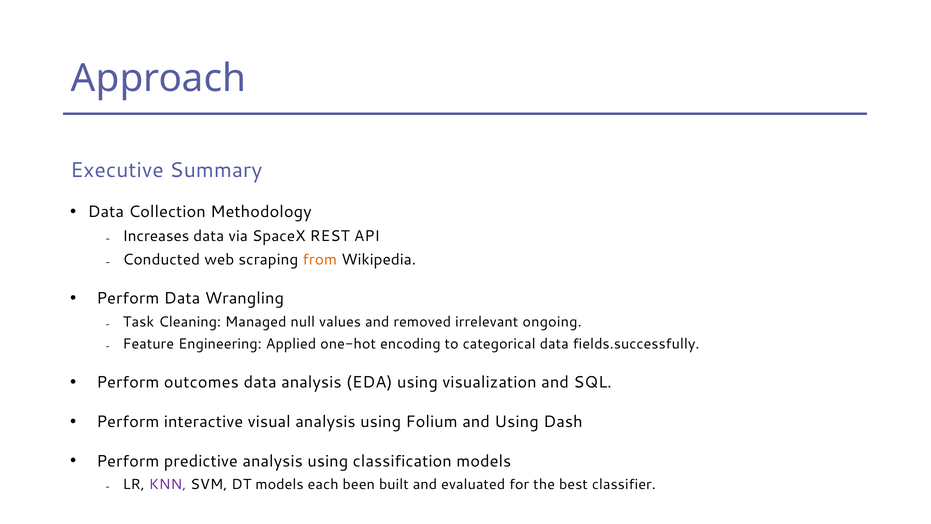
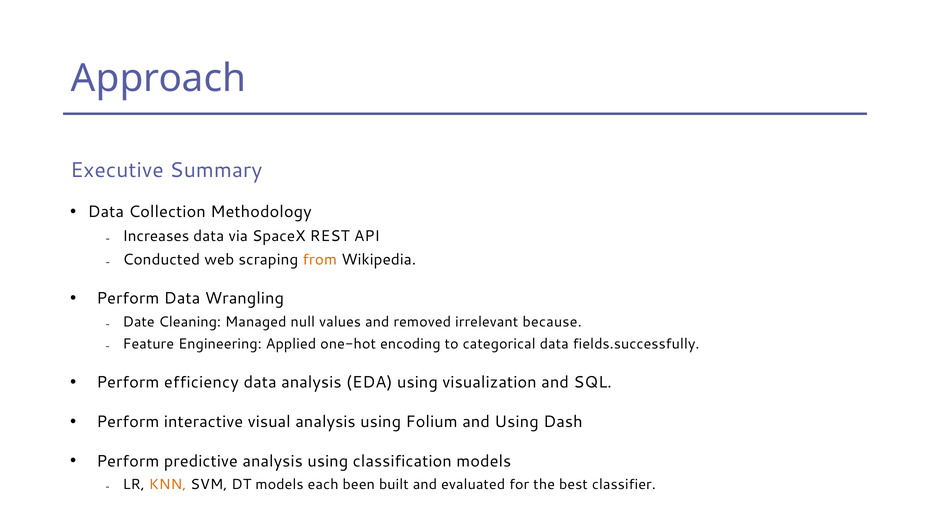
Task: Task -> Date (139, 322)
ongoing: ongoing -> because (552, 322)
outcomes: outcomes -> efficiency (201, 382)
KNN colour: purple -> orange (168, 484)
